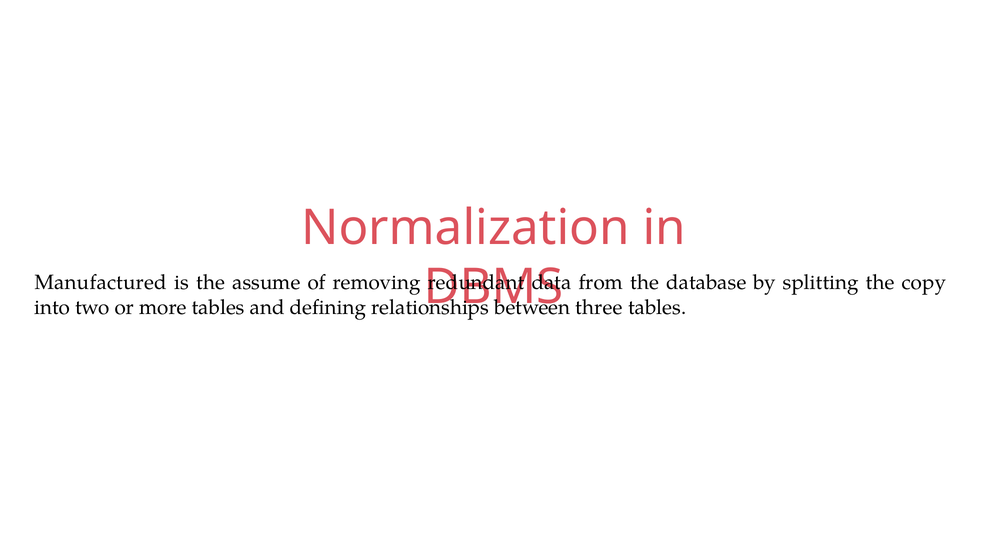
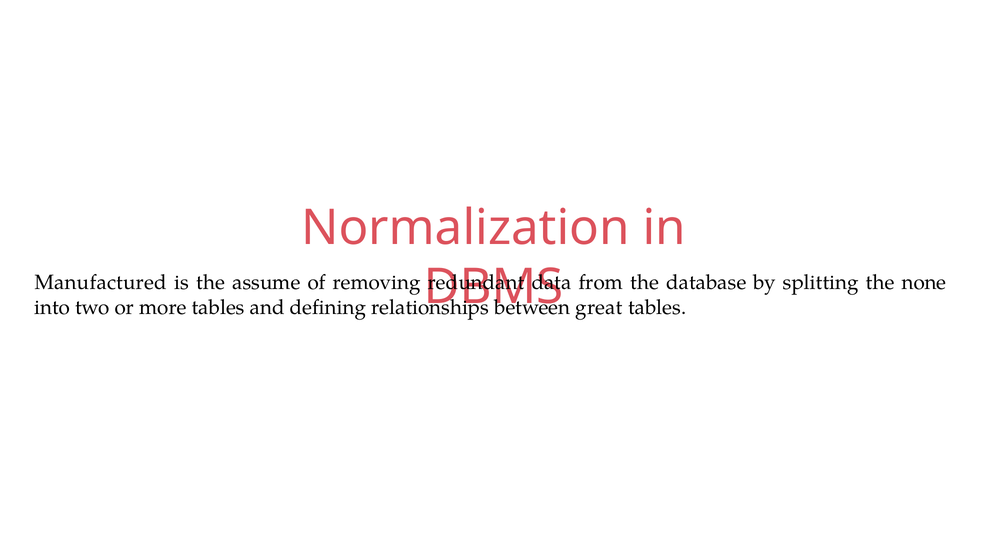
copy: copy -> none (924, 283)
three: three -> great (599, 307)
